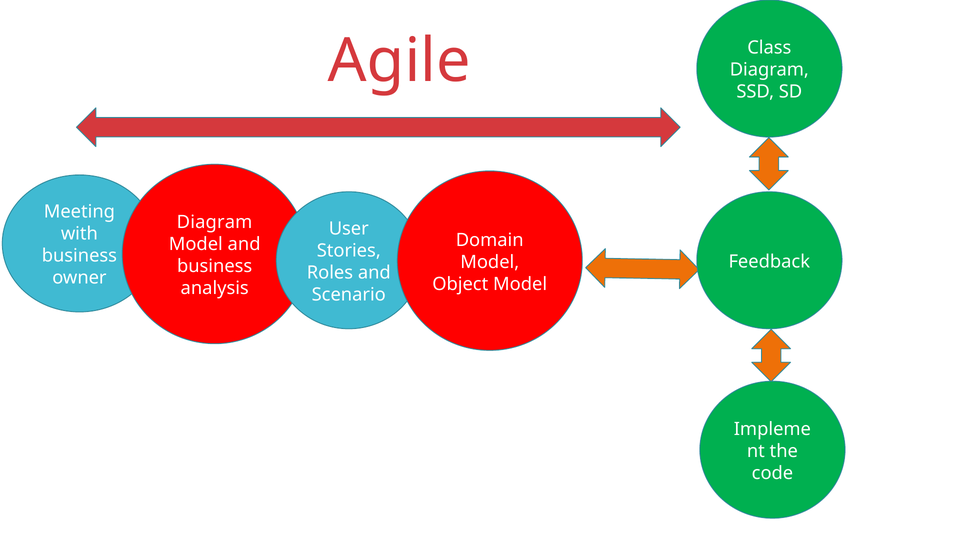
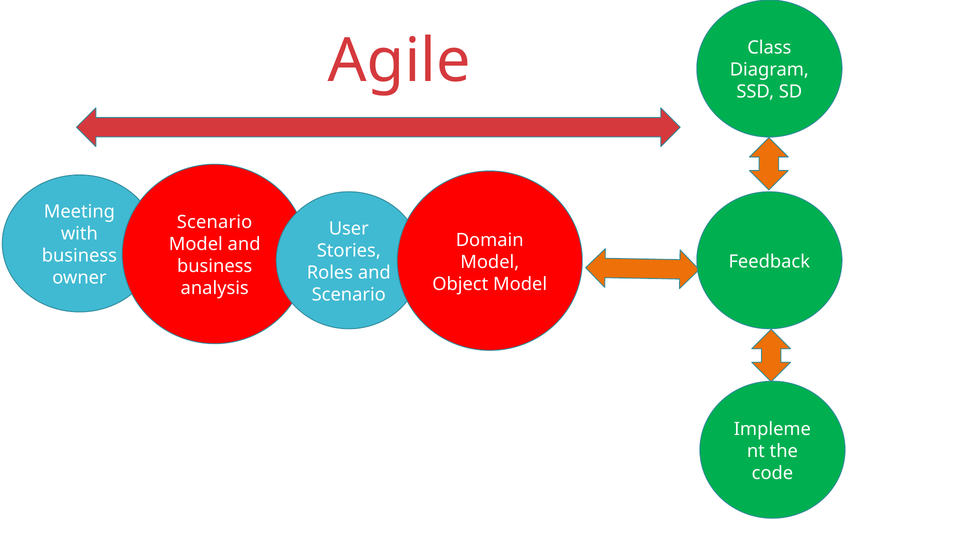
Diagram: Diagram -> Scenario (215, 222)
